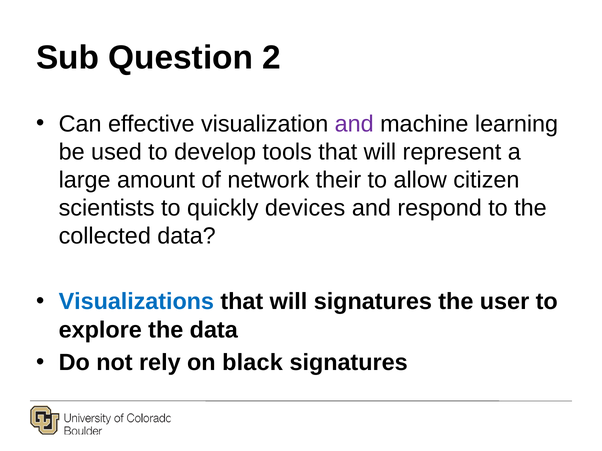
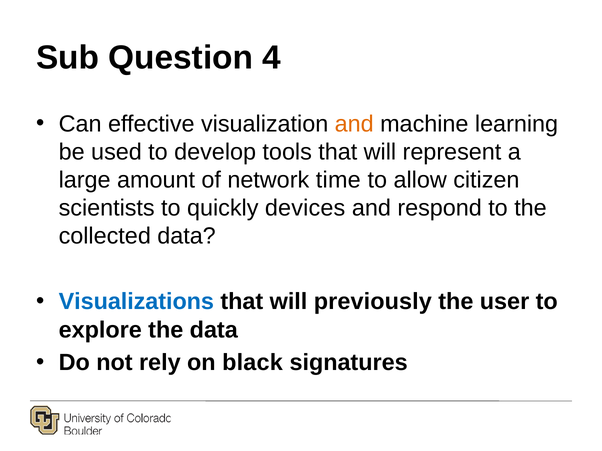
2: 2 -> 4 (272, 58)
and colour: purple -> orange (354, 124)
their: their -> time (338, 180)
will signatures: signatures -> previously (373, 302)
